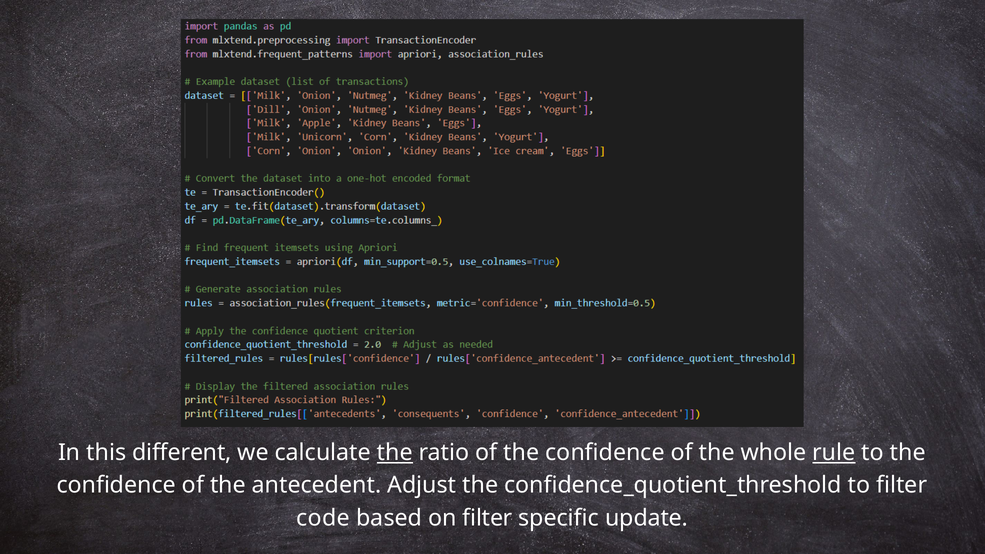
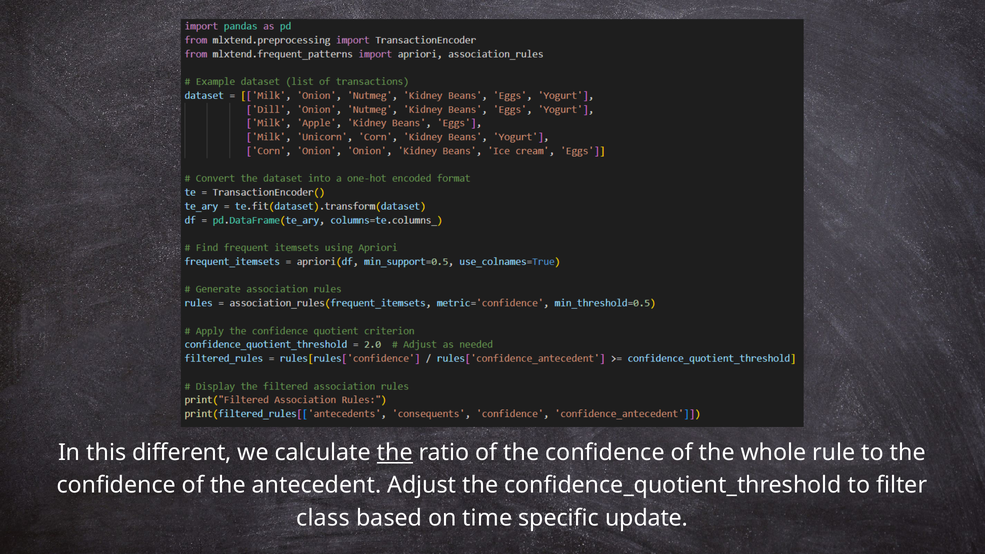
rule underline: present -> none (834, 453)
code: code -> class (323, 518)
on filter: filter -> time (487, 518)
